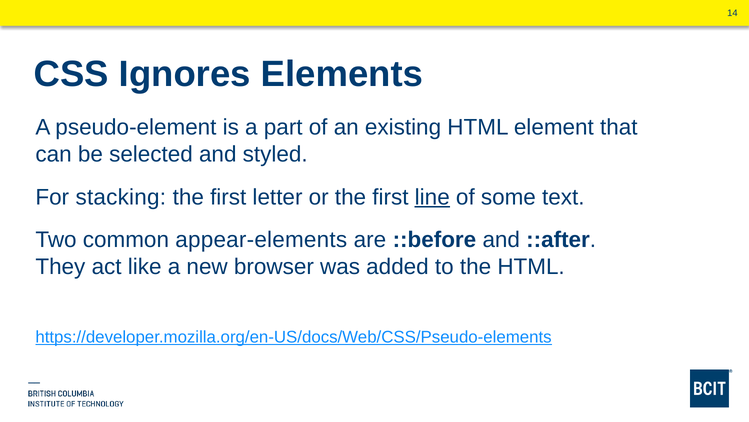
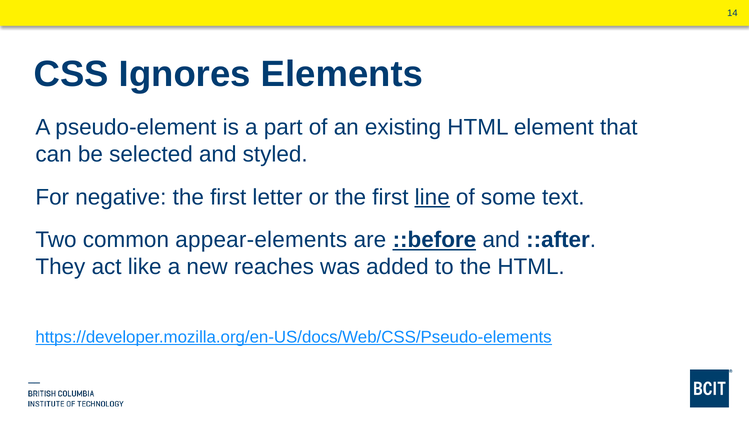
stacking: stacking -> negative (121, 197)
::before underline: none -> present (434, 240)
browser: browser -> reaches (274, 266)
